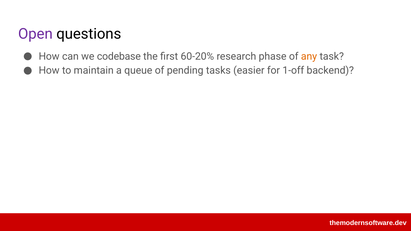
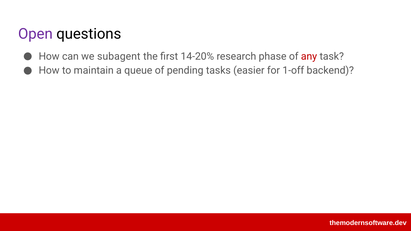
codebase: codebase -> subagent (119, 56)
60-20%: 60-20% -> 14-20% (197, 56)
any colour: orange -> red (309, 56)
